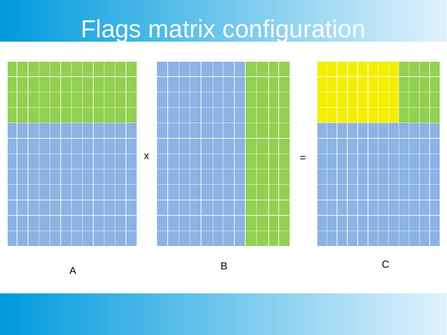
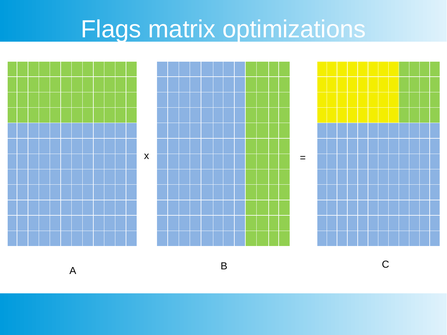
configuration: configuration -> optimizations (294, 29)
